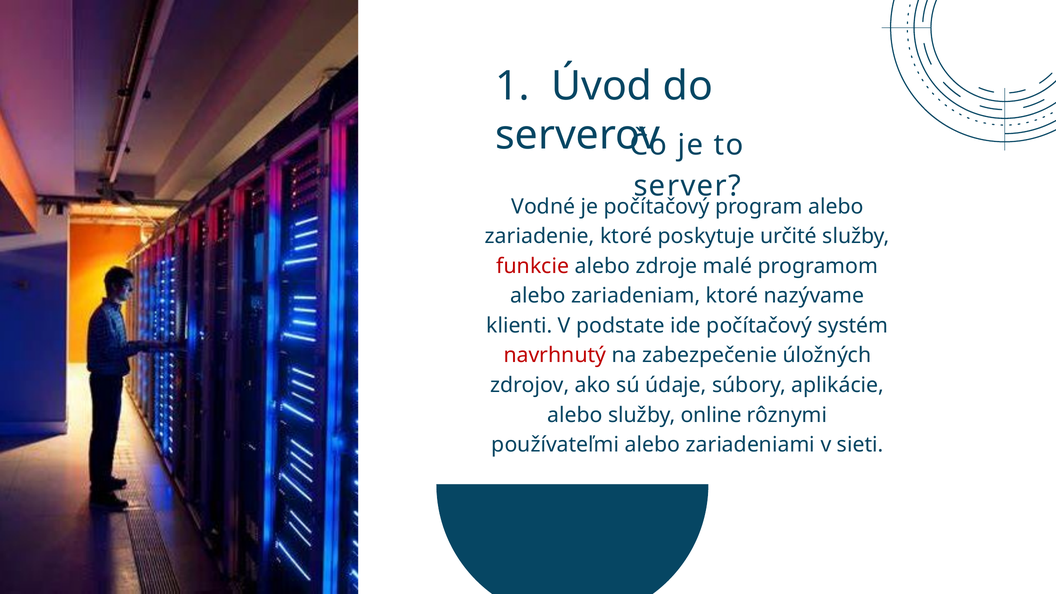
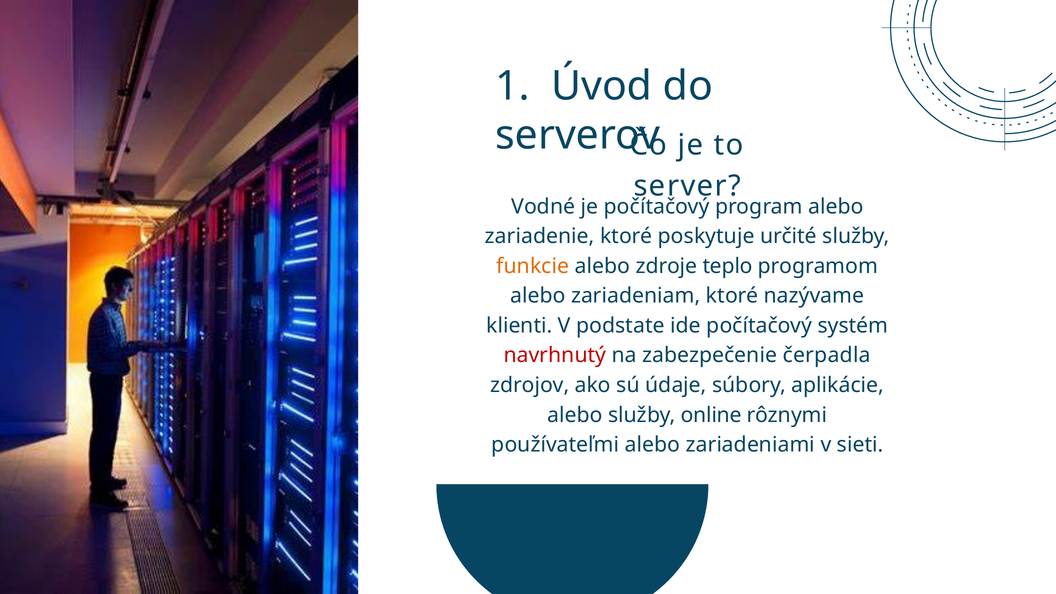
funkcie colour: red -> orange (533, 266)
malé: malé -> teplo (728, 266)
úložných: úložných -> čerpadla (827, 355)
